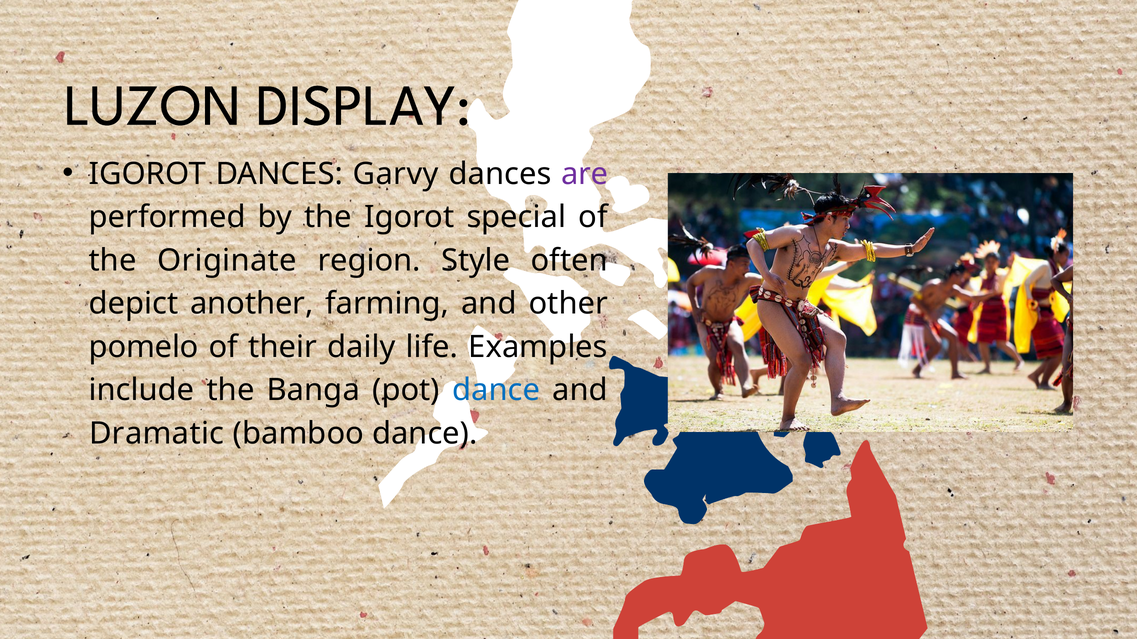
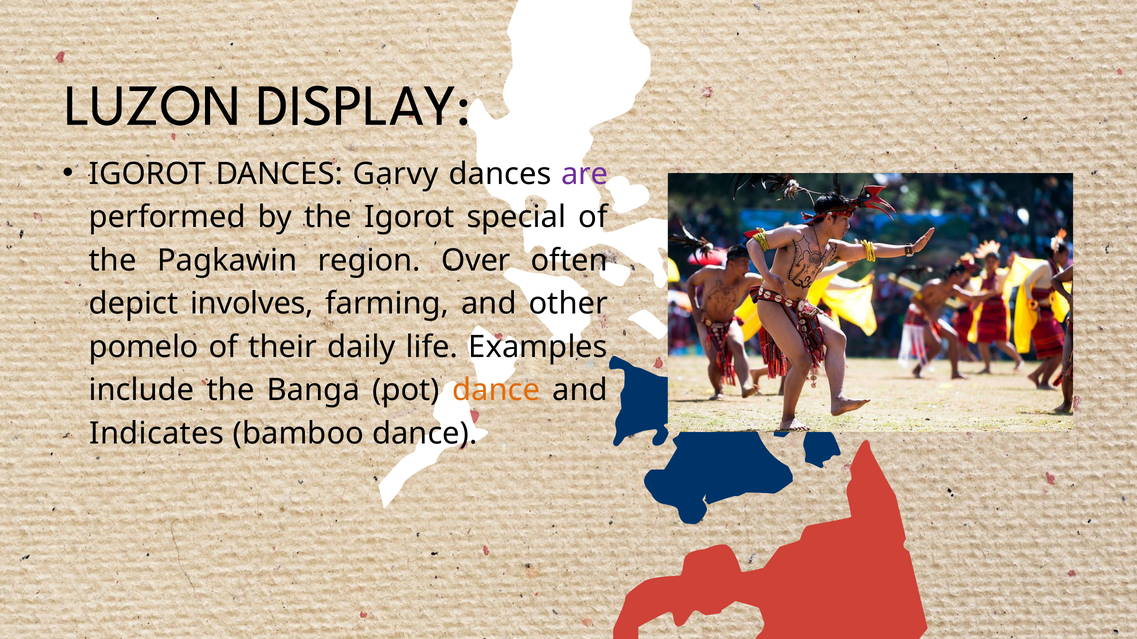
Originate: Originate -> Pagkawin (227, 261)
Style: Style -> Over (476, 261)
another: another -> involves (252, 304)
dance colour: blue -> orange (496, 391)
Dramatic: Dramatic -> Indicates (157, 434)
